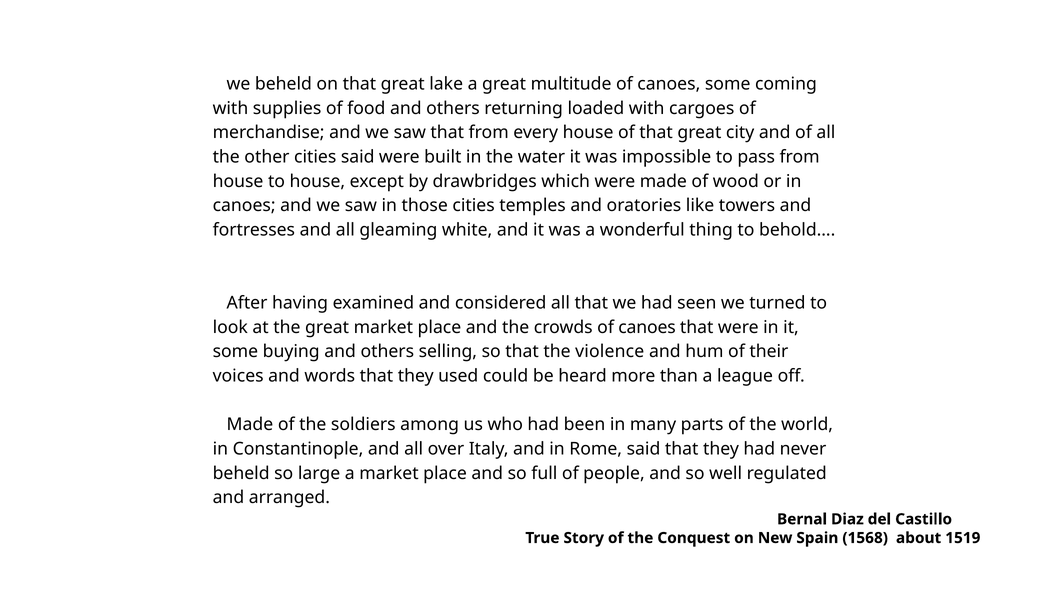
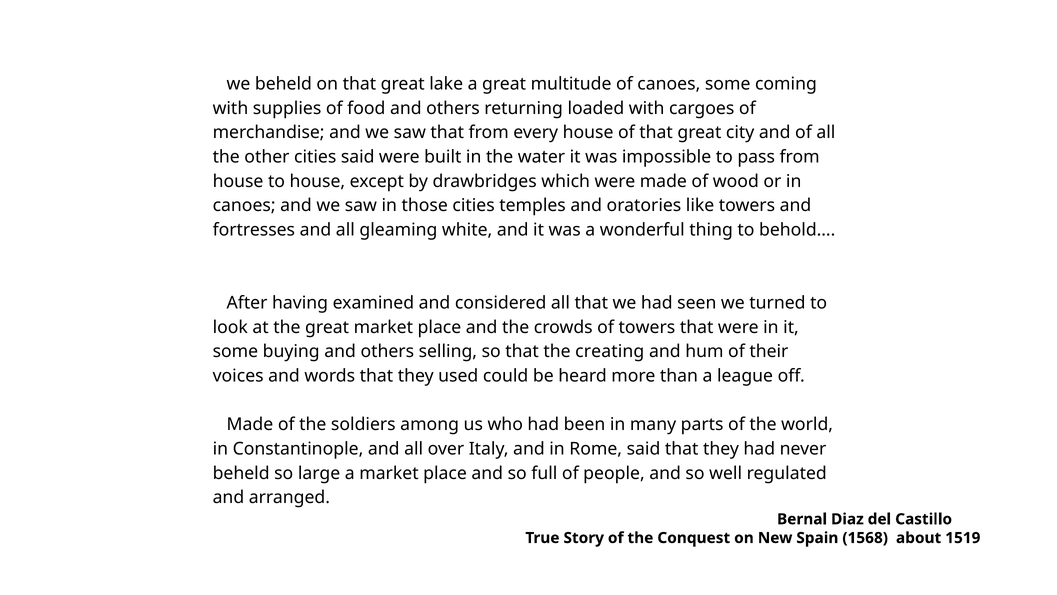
crowds of canoes: canoes -> towers (647, 327)
violence: violence -> creating (610, 351)
